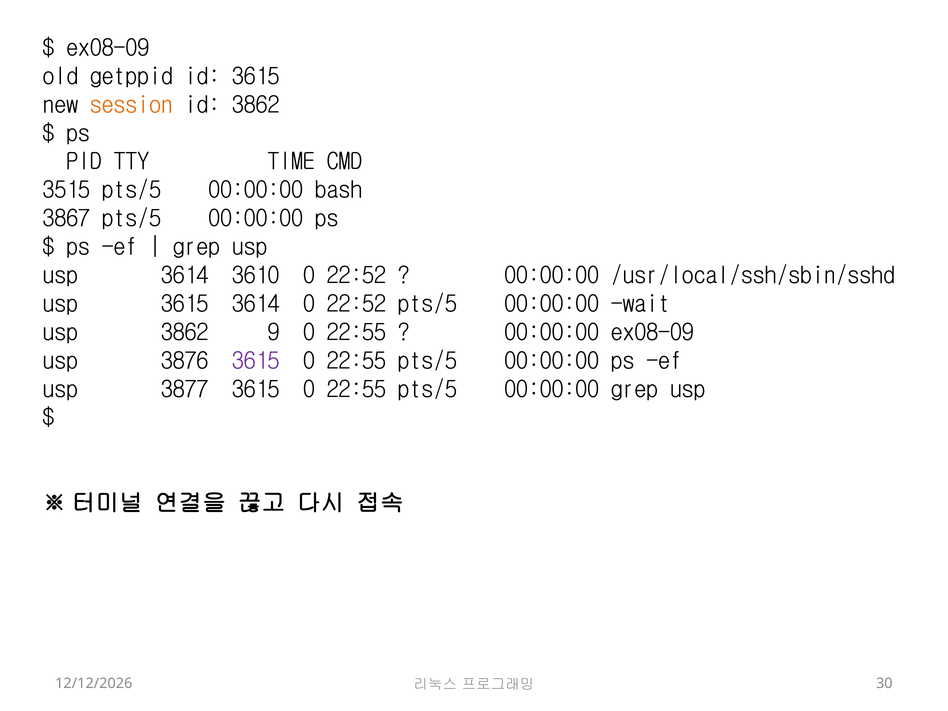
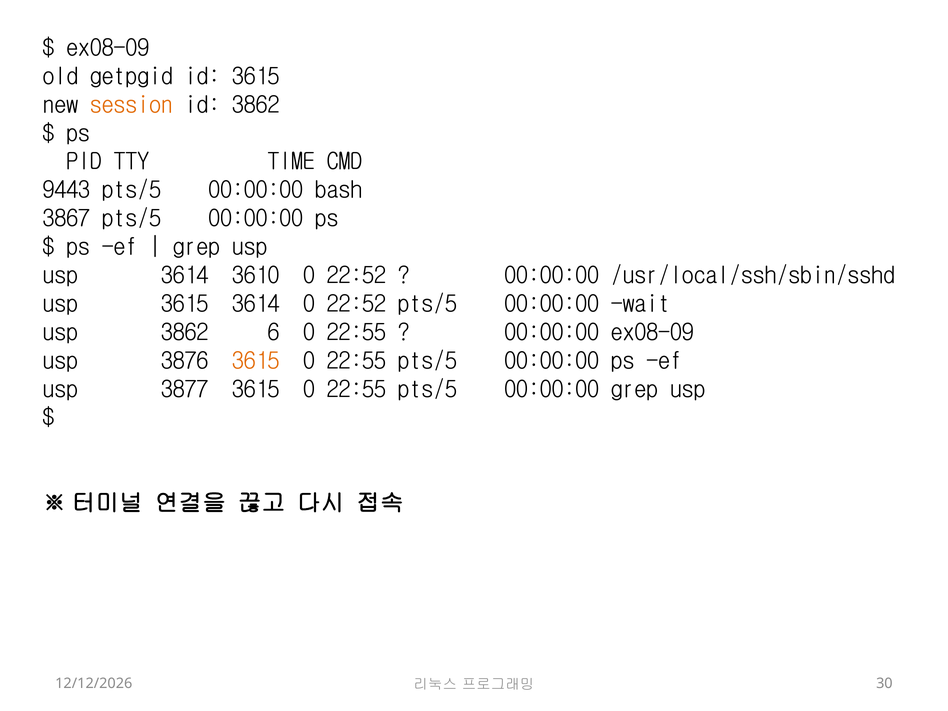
getppid: getppid -> getpgid (131, 76)
3515: 3515 -> 9443 (66, 190)
9: 9 -> 6 (273, 332)
3615 colour: purple -> orange (256, 361)
